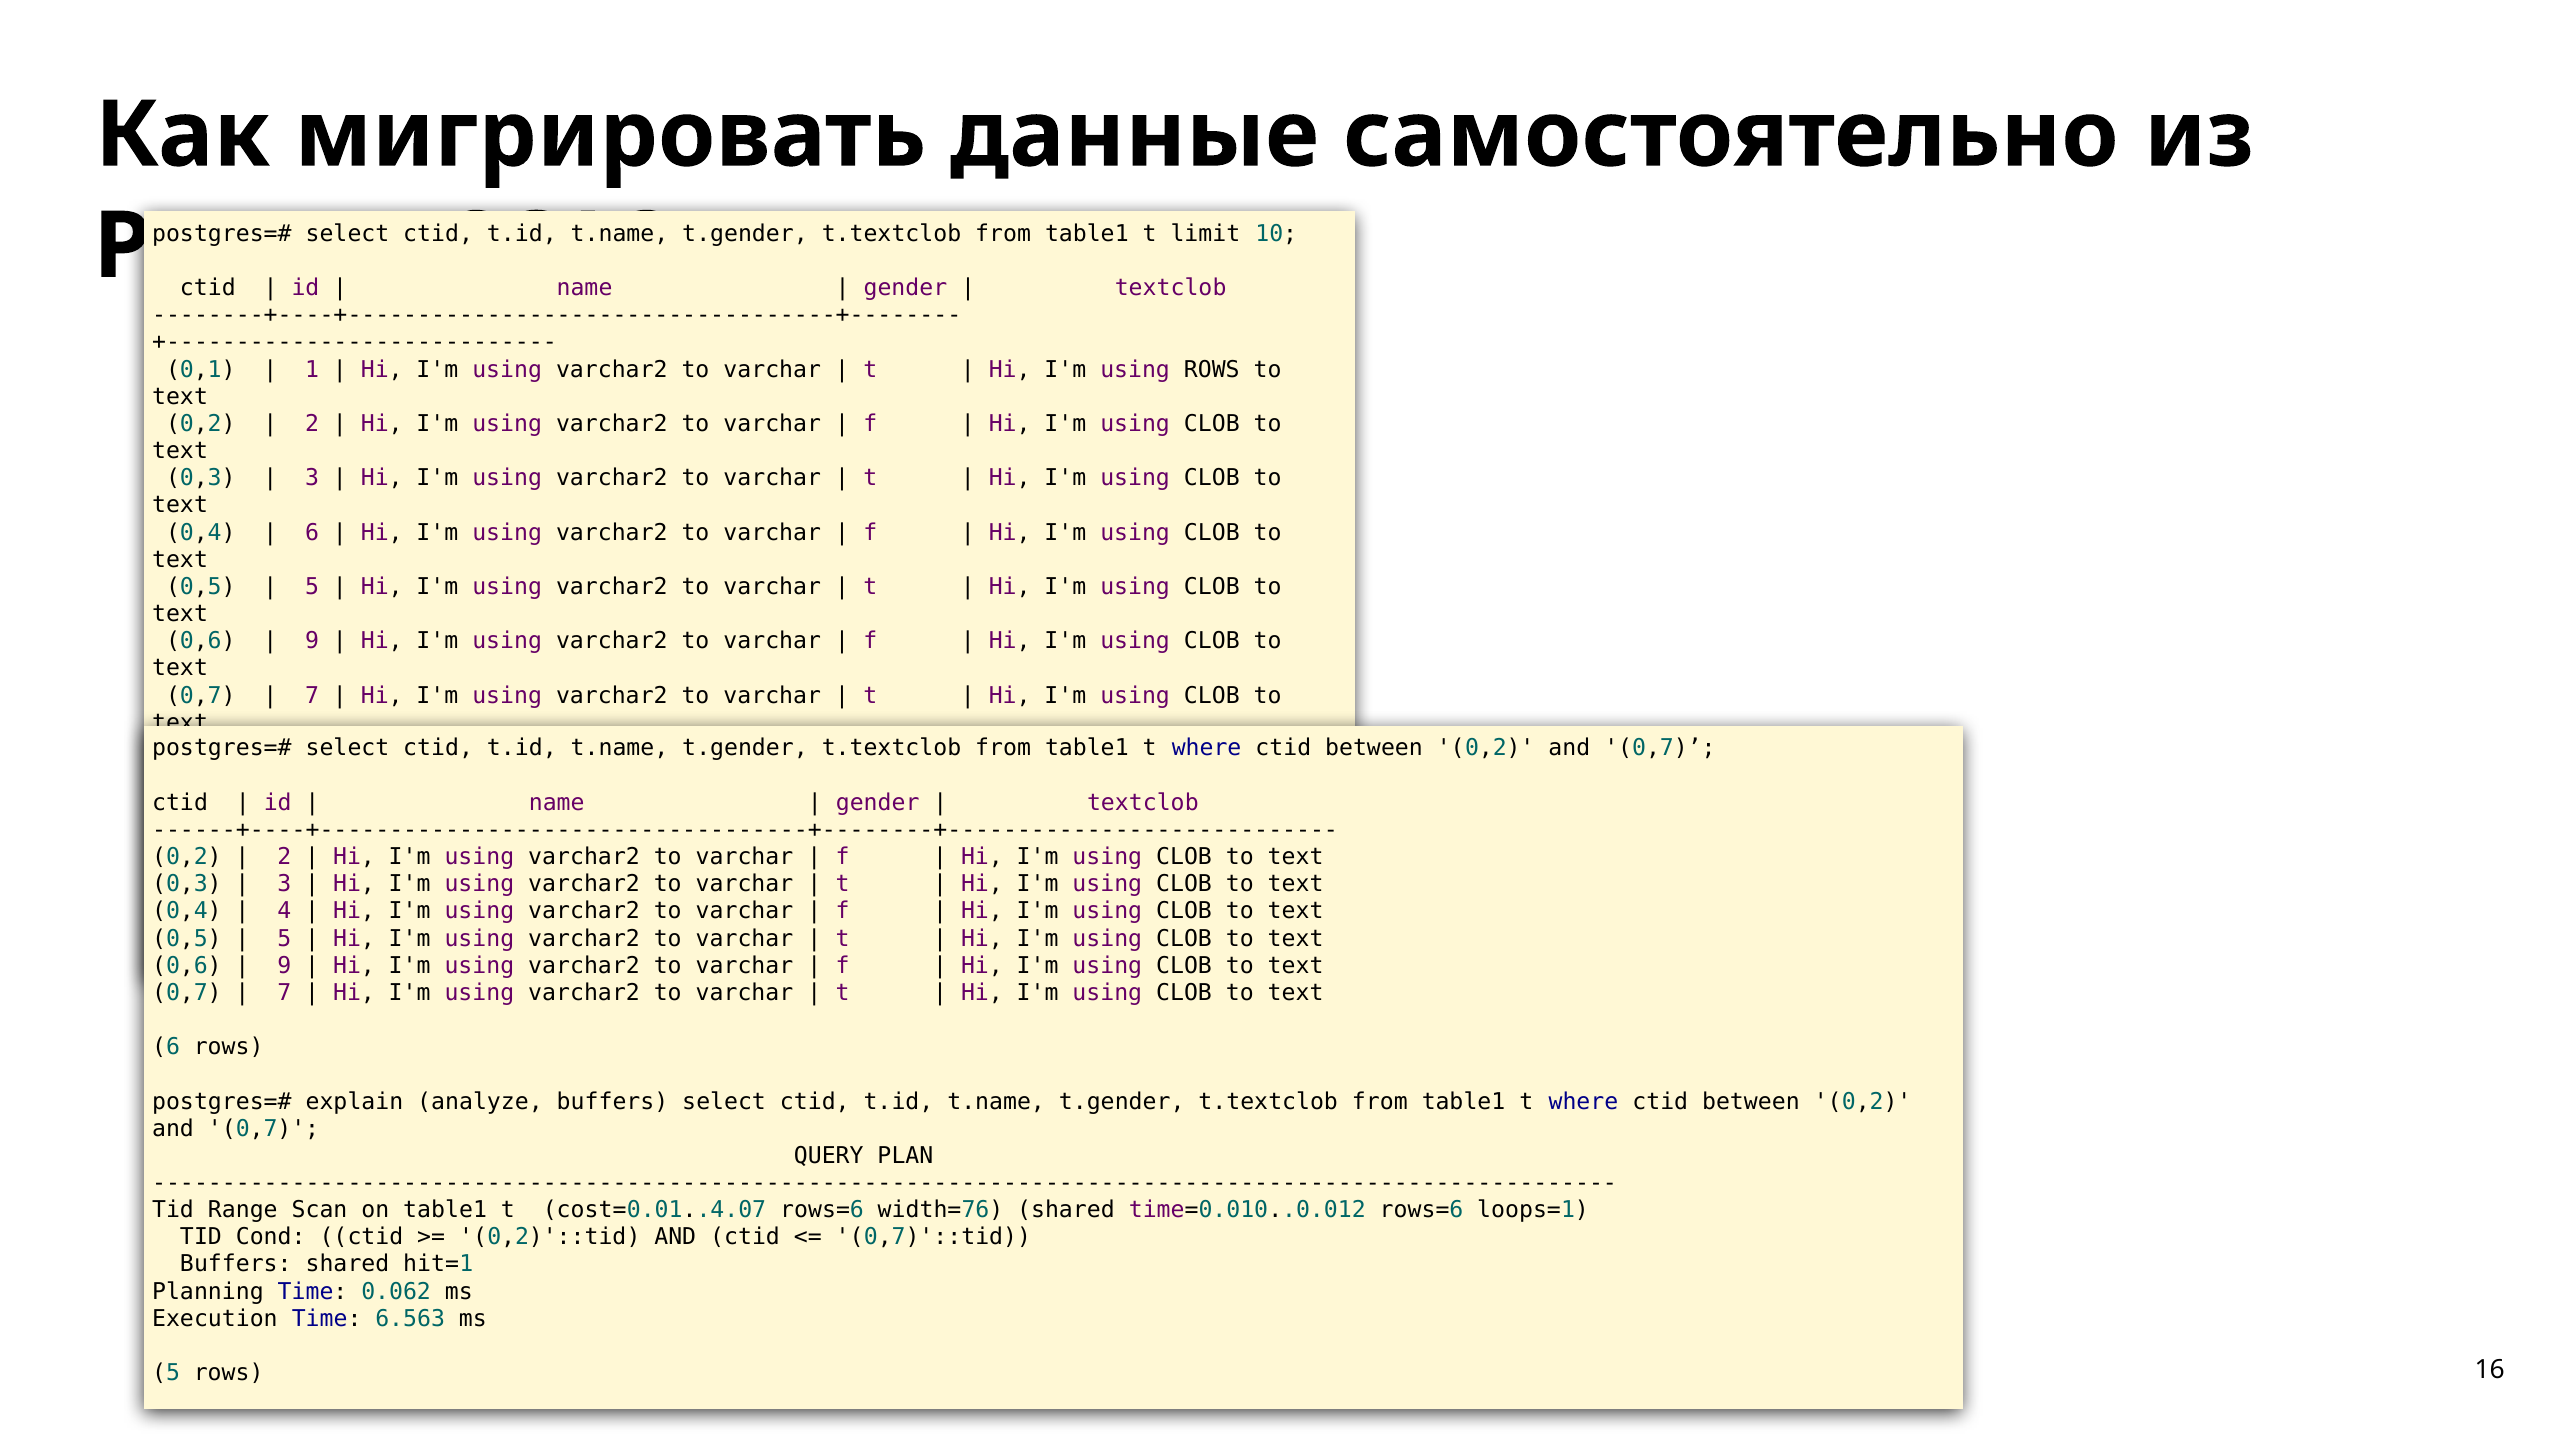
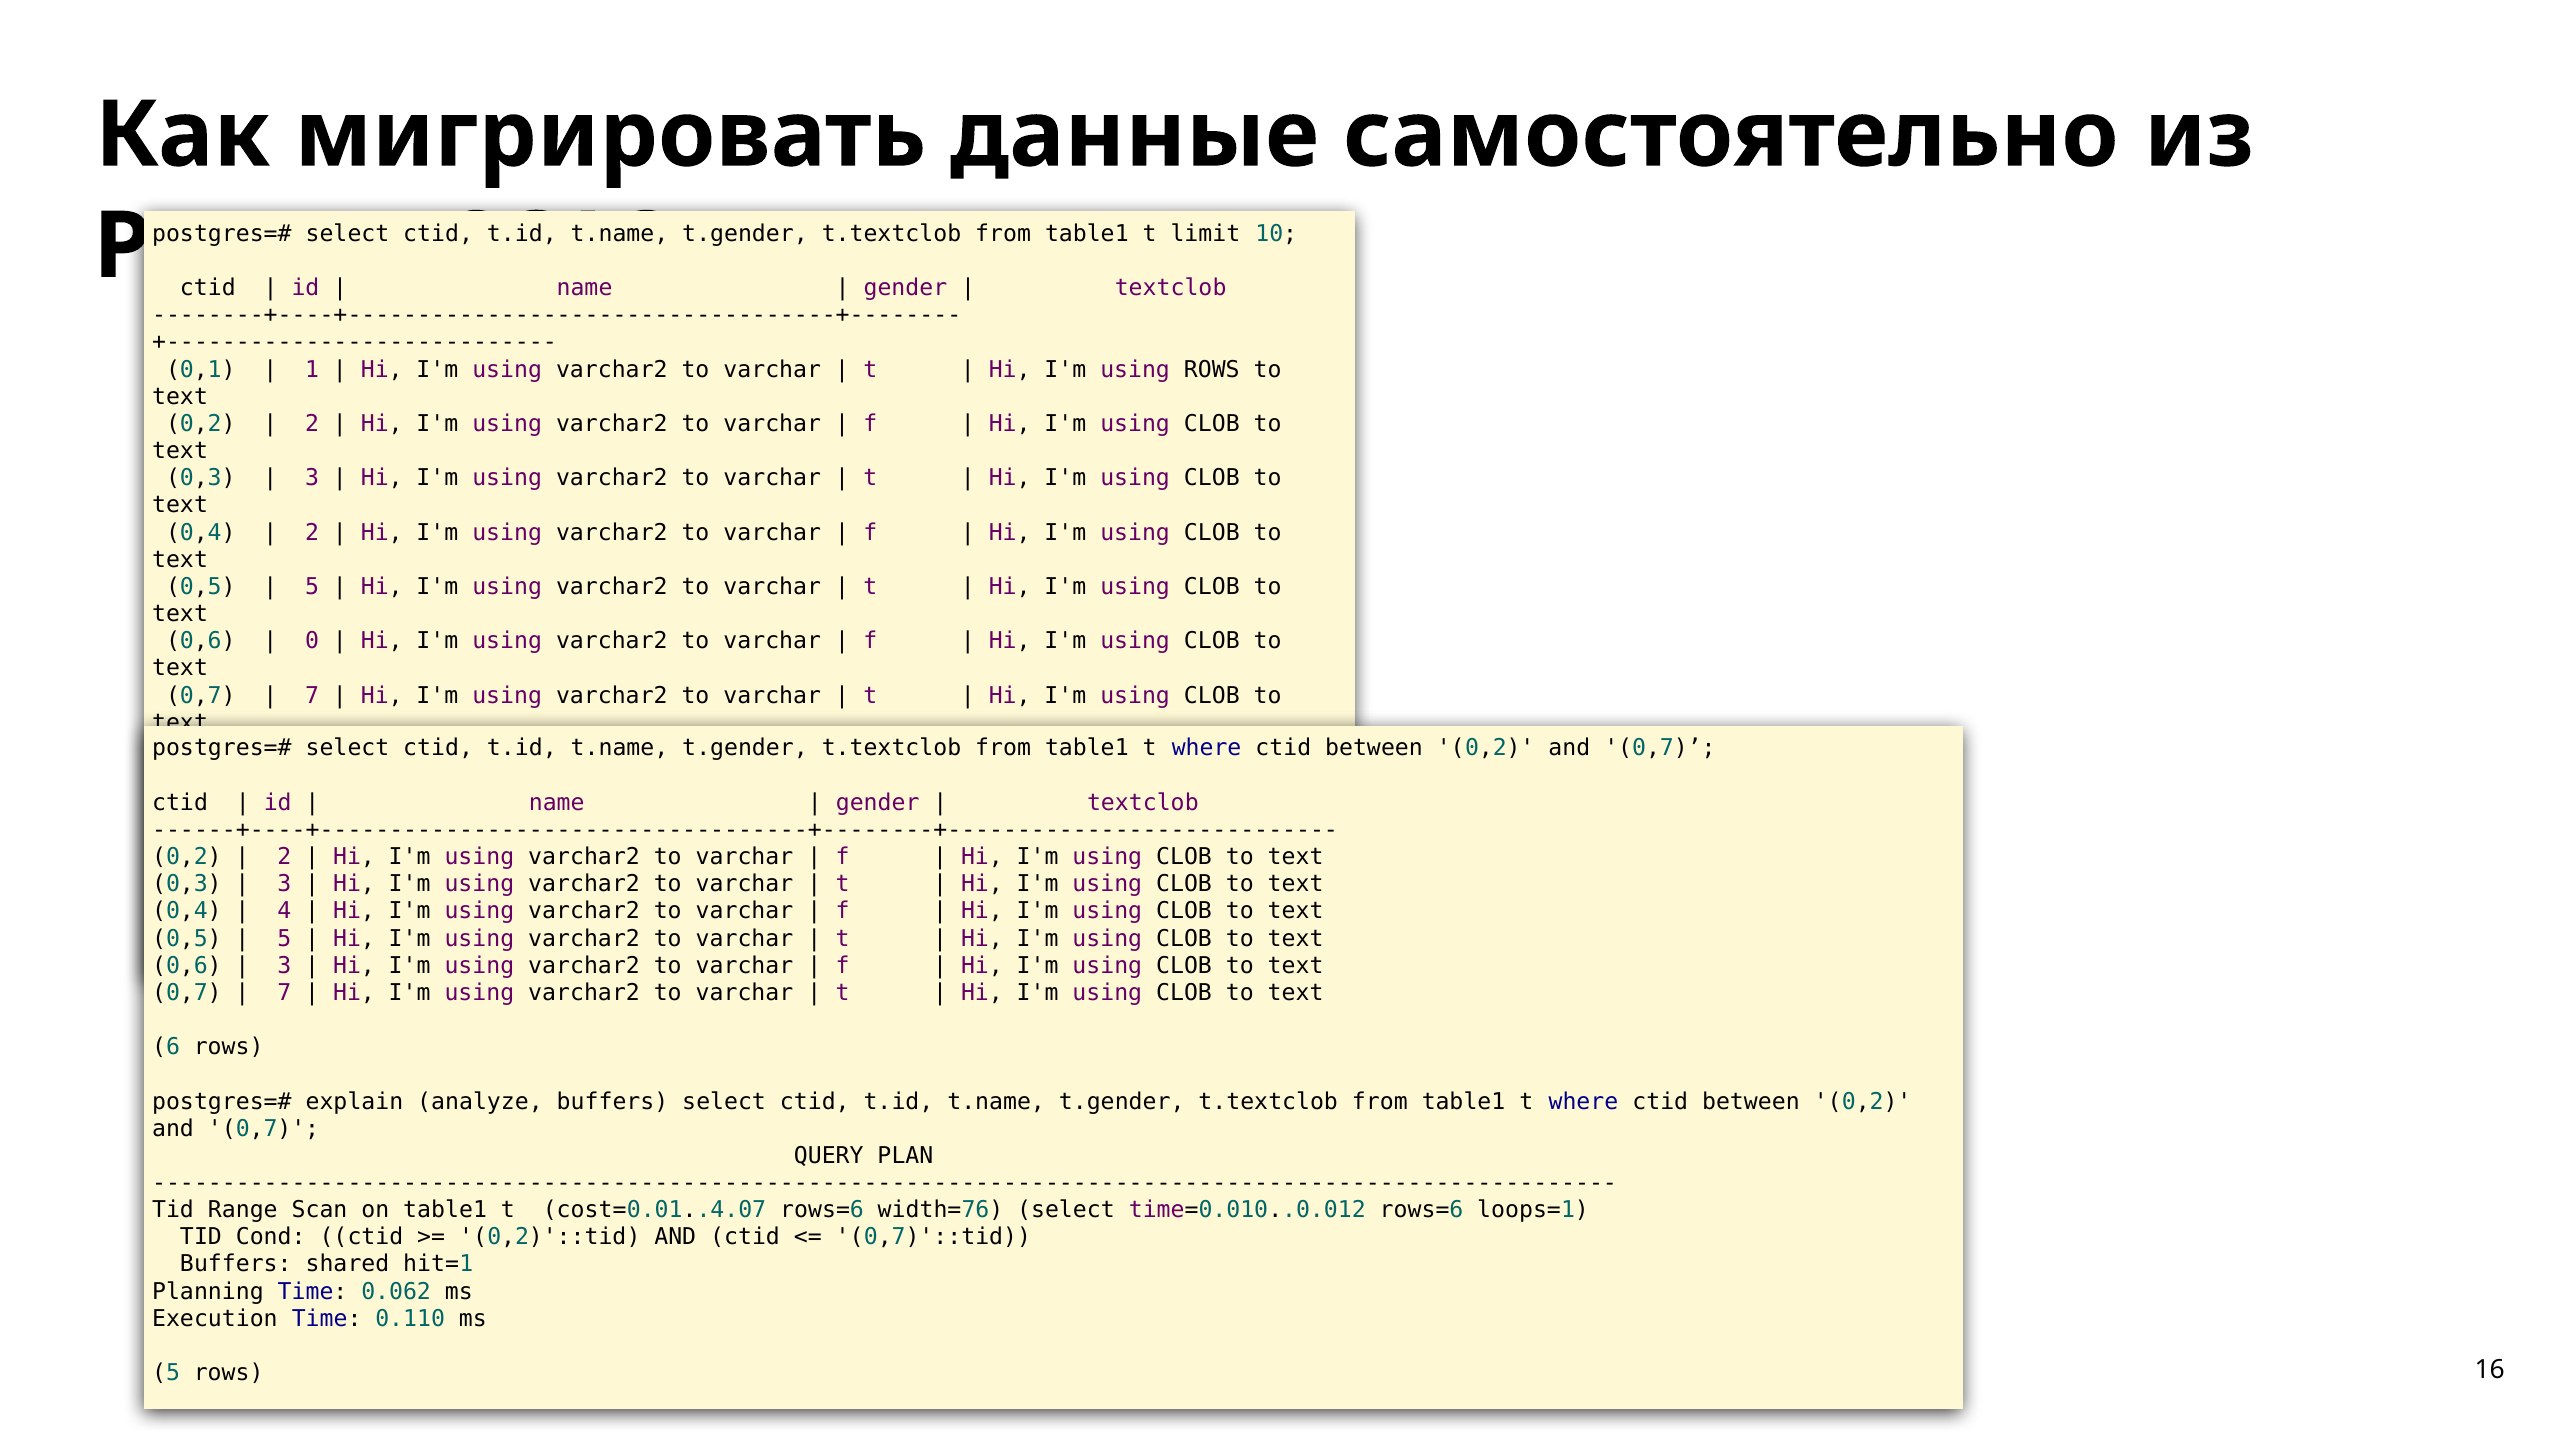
6: 6 -> 2 (312, 533)
9: 9 -> 0 (312, 641)
9: 9 -> 3 (284, 966)
width=76 shared: shared -> select (1066, 1210)
6.563: 6.563 -> 0.110 (410, 1319)
